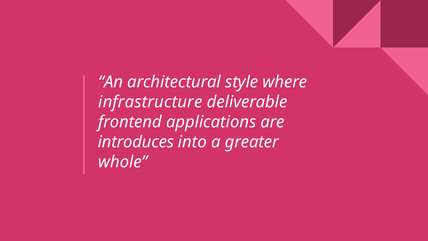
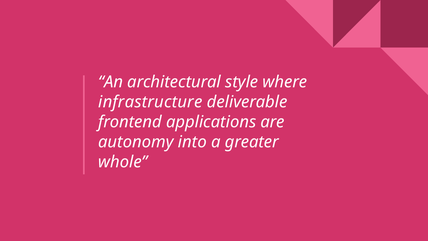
introduces: introduces -> autonomy (136, 142)
